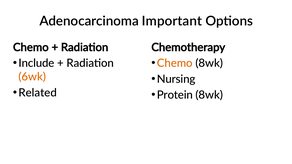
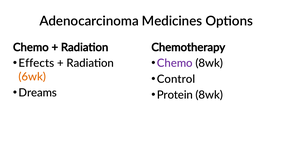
Important: Important -> Medicines (172, 21)
Include: Include -> Effects (36, 63)
Chemo colour: orange -> purple (175, 63)
Nursing: Nursing -> Control (176, 79)
Related: Related -> Dreams (38, 93)
